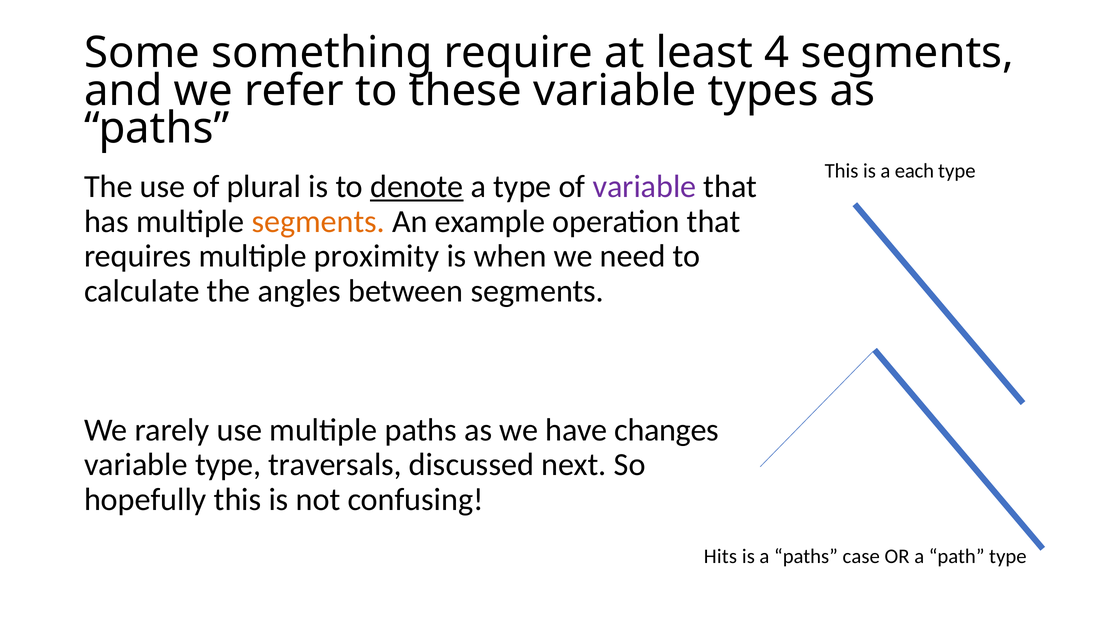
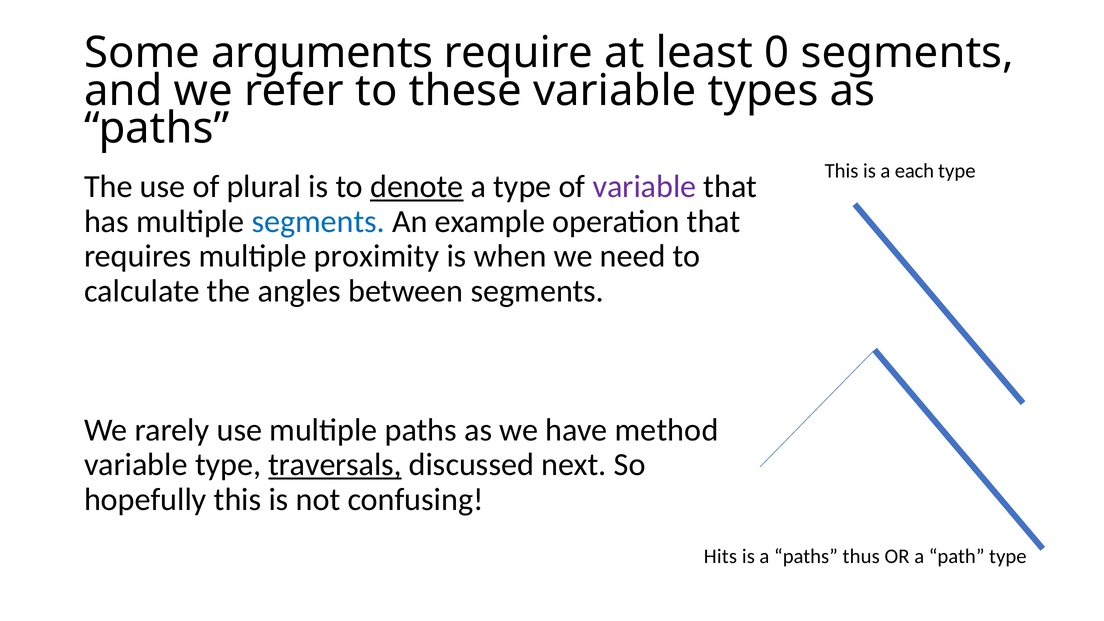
something: something -> arguments (322, 53)
4: 4 -> 0 (777, 53)
segments colour: orange -> blue (318, 221)
changes: changes -> method (667, 430)
traversals underline: none -> present (335, 465)
case: case -> thus (861, 556)
